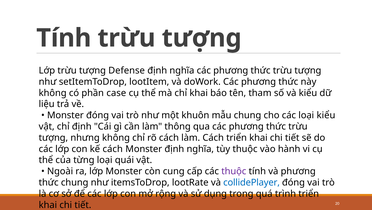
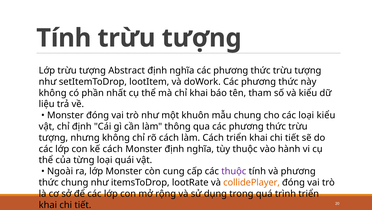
Defense: Defense -> Abstract (127, 70)
case: case -> nhất (116, 93)
collidePlayer colour: blue -> orange (252, 182)
